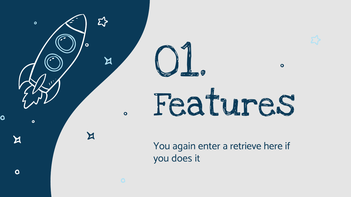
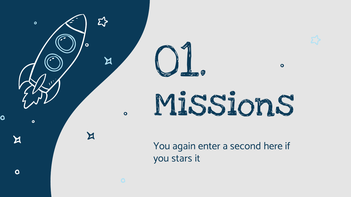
Features: Features -> Missions (224, 104)
retrieve: retrieve -> second (246, 146)
does: does -> stars (182, 158)
